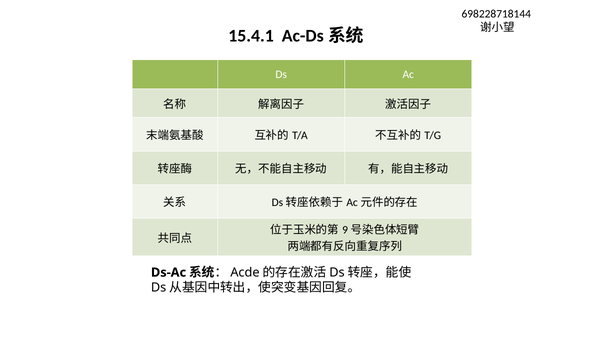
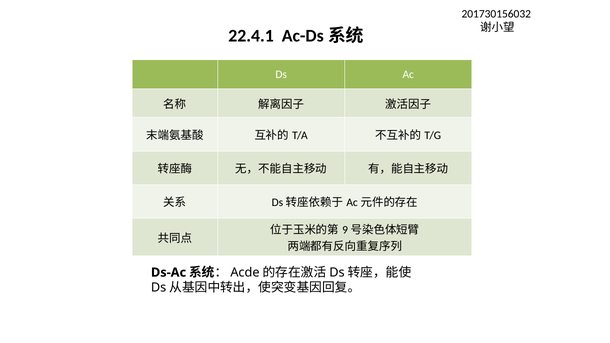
698228718144: 698228718144 -> 201730156032 (496, 14)
15.4.1: 15.4.1 -> 22.4.1 (251, 36)
